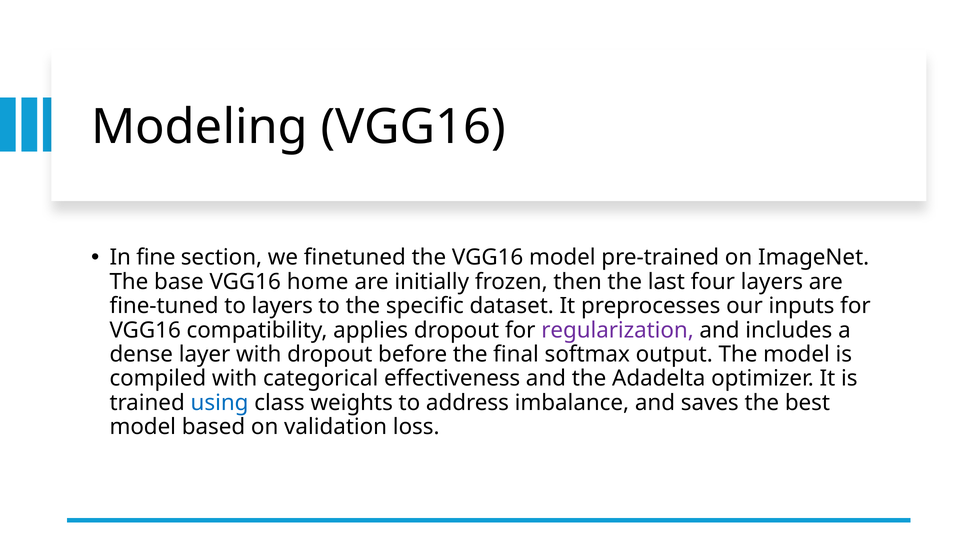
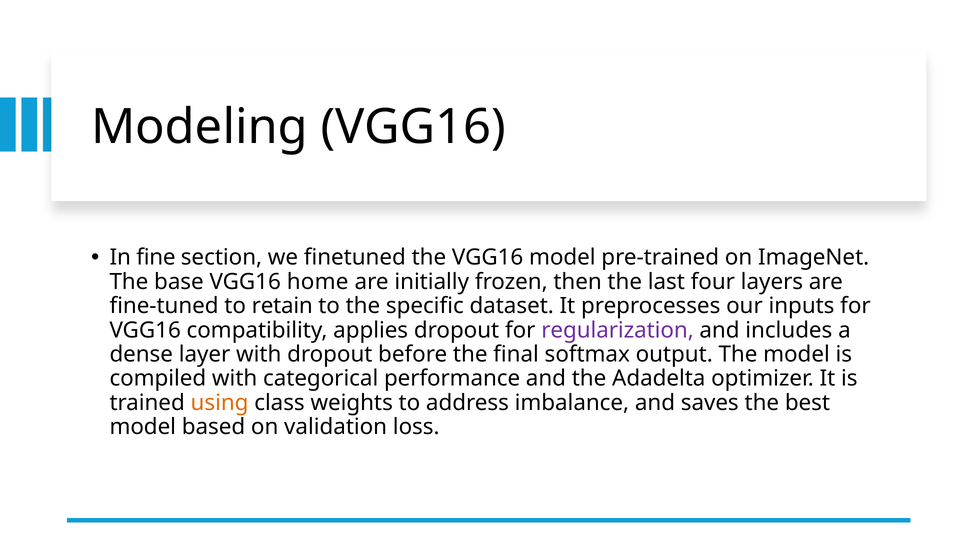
to layers: layers -> retain (282, 306)
effectiveness: effectiveness -> performance (452, 379)
using colour: blue -> orange (220, 403)
